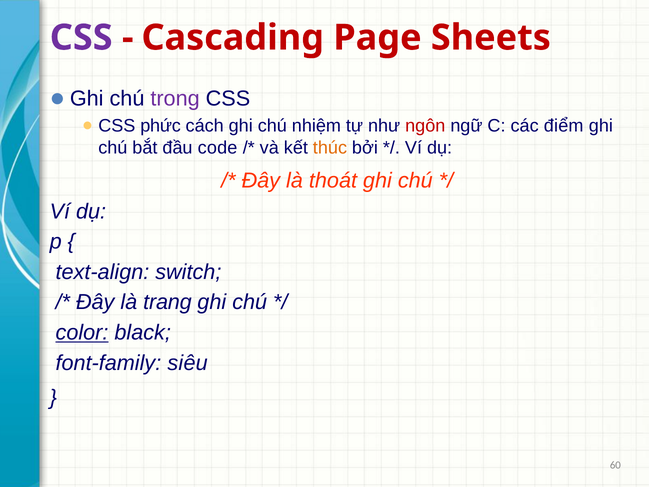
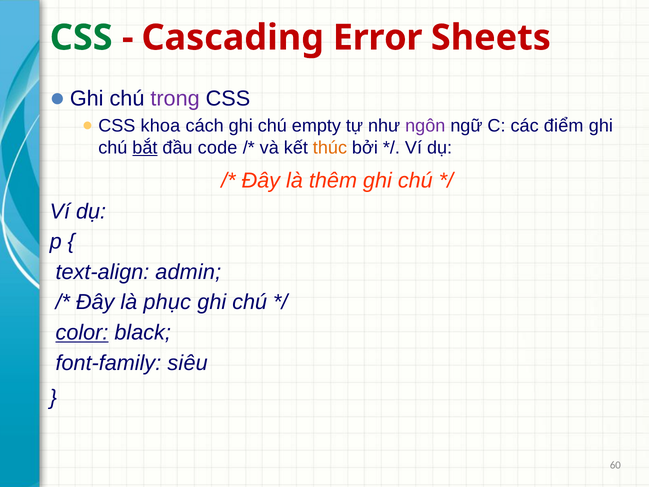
CSS colour: purple -> green (81, 38)
Page: Page -> Error (378, 38)
phức: phức -> khoa (160, 126)
nhiệm: nhiệm -> empty (316, 126)
ngôn colour: red -> purple (425, 126)
bắt underline: none -> present (145, 148)
thoát: thoát -> thêm (333, 180)
switch: switch -> admin (188, 272)
trang: trang -> phục (167, 302)
